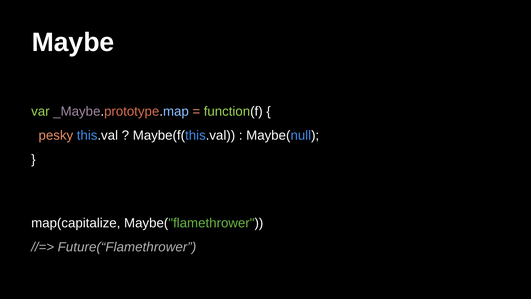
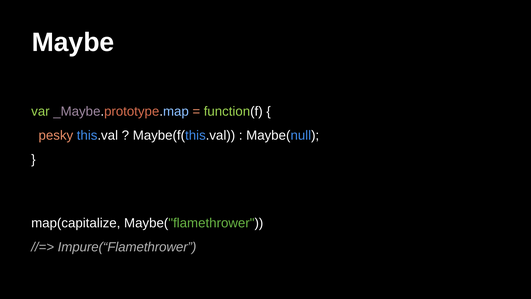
Future(“Flamethrower: Future(“Flamethrower -> Impure(“Flamethrower (127, 247)
